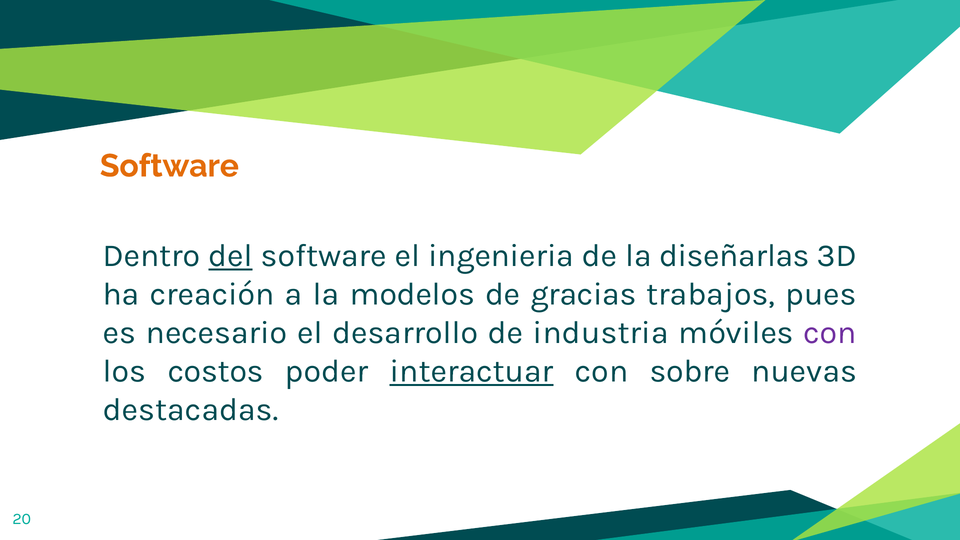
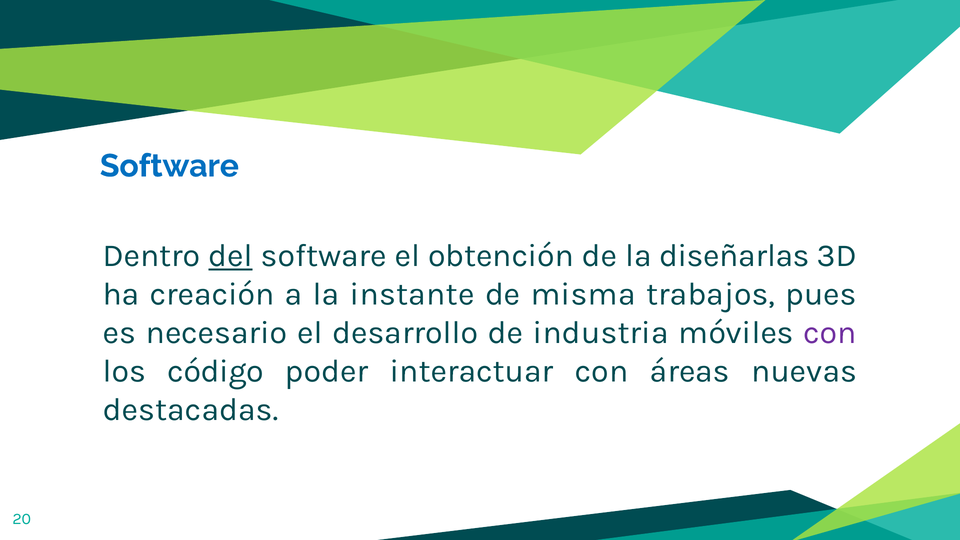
Software colour: orange -> blue (169, 166)
ingenieria: ingenieria -> obtención (501, 256)
modelos: modelos -> instante (412, 294)
gracias: gracias -> misma (583, 294)
costos: costos -> código (216, 371)
interactuar underline: present -> none (472, 371)
sobre: sobre -> áreas (690, 371)
